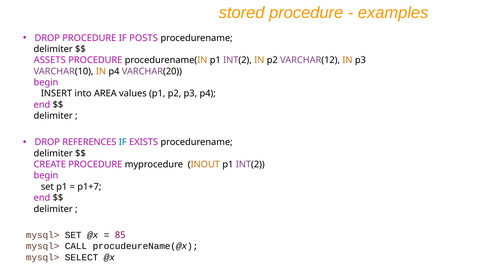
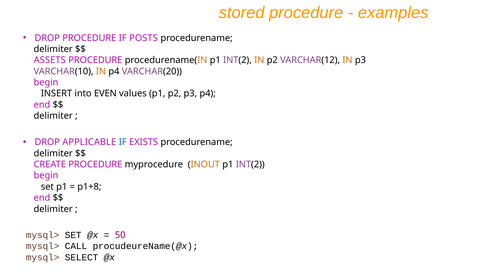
AREA: AREA -> EVEN (105, 94)
REFERENCES: REFERENCES -> APPLICABLE (89, 142)
p1+7: p1+7 -> p1+8 (89, 187)
85: 85 -> 50 (120, 235)
